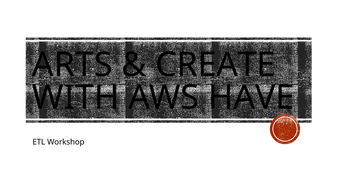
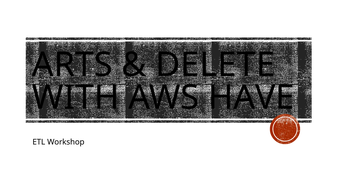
CREATE: CREATE -> DELETE (215, 65)
